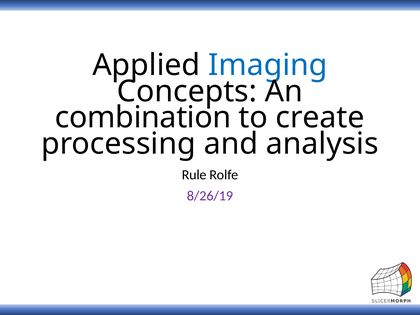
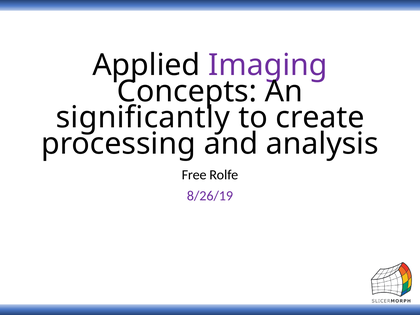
Imaging colour: blue -> purple (268, 65)
combination: combination -> significantly (143, 118)
Rule: Rule -> Free (194, 175)
